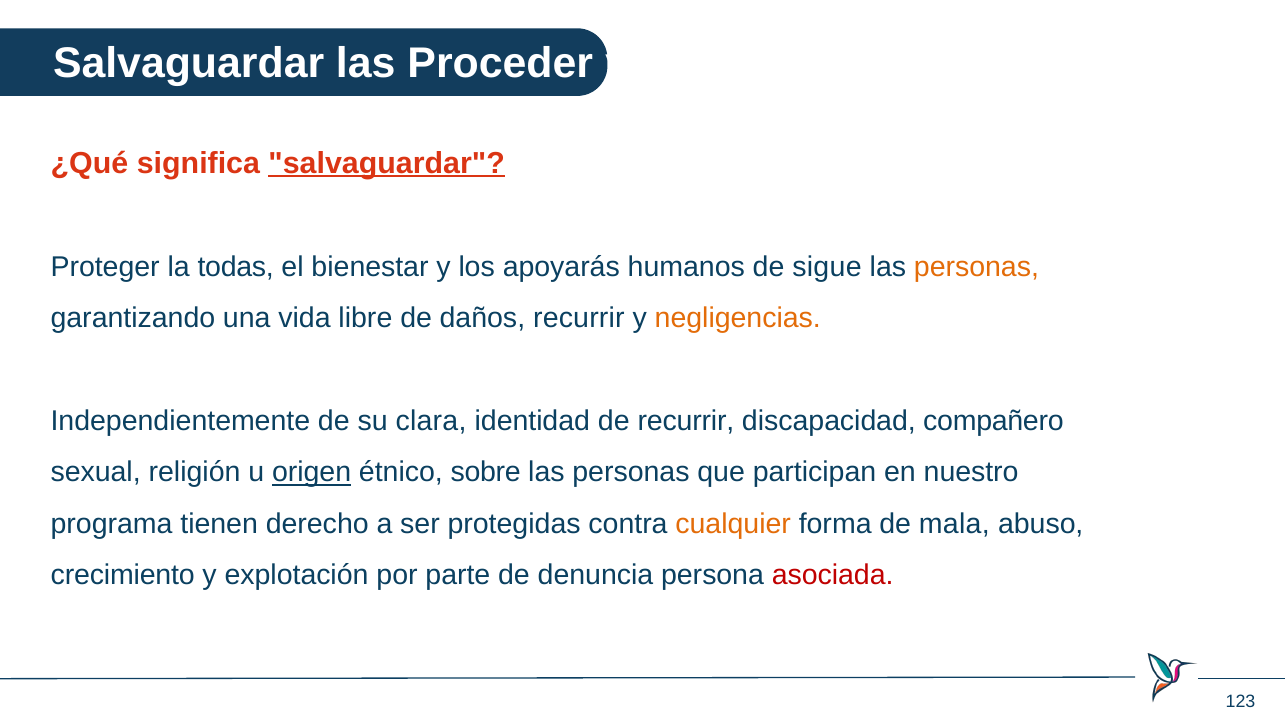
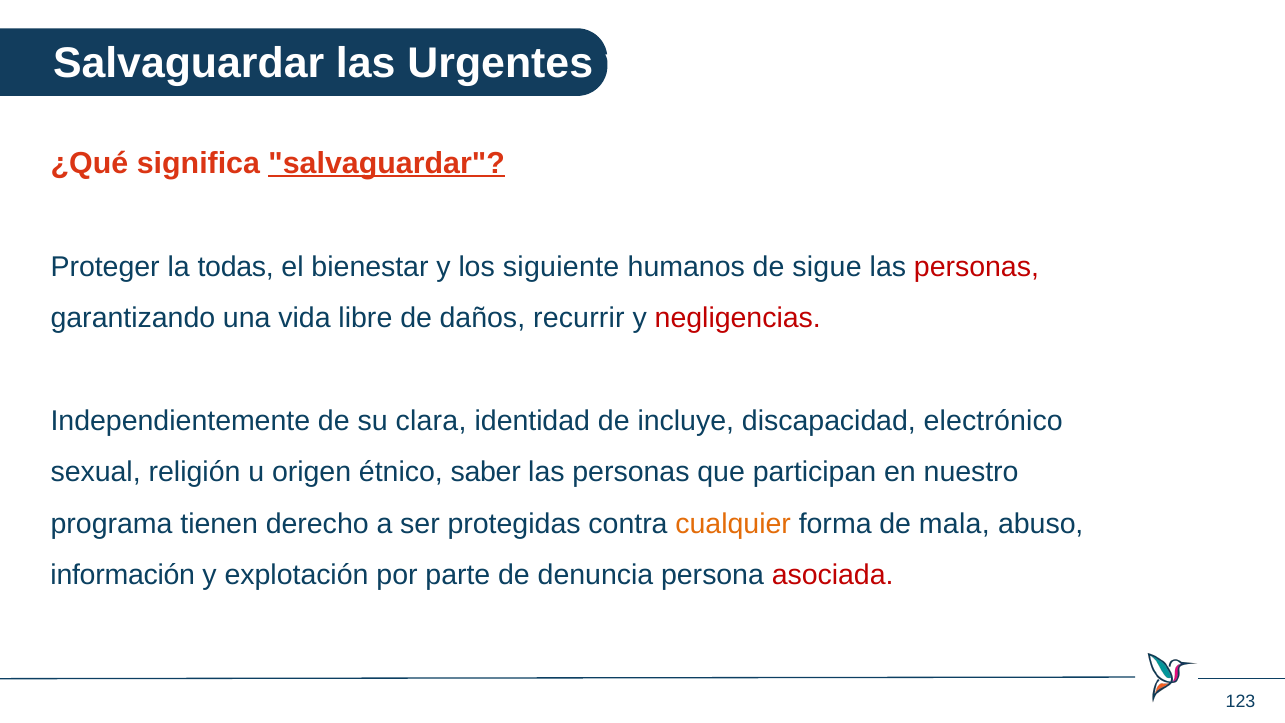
Proceder: Proceder -> Urgentes (500, 63)
apoyarás: apoyarás -> siguiente (561, 267)
personas colour: orange -> red (976, 267)
negligencias colour: orange -> red (738, 318)
de recurrir: recurrir -> incluye (686, 421)
compañero: compañero -> electrónico (993, 421)
origen underline: present -> none (312, 472)
sobre: sobre -> saber (486, 472)
crecimiento: crecimiento -> información (123, 575)
